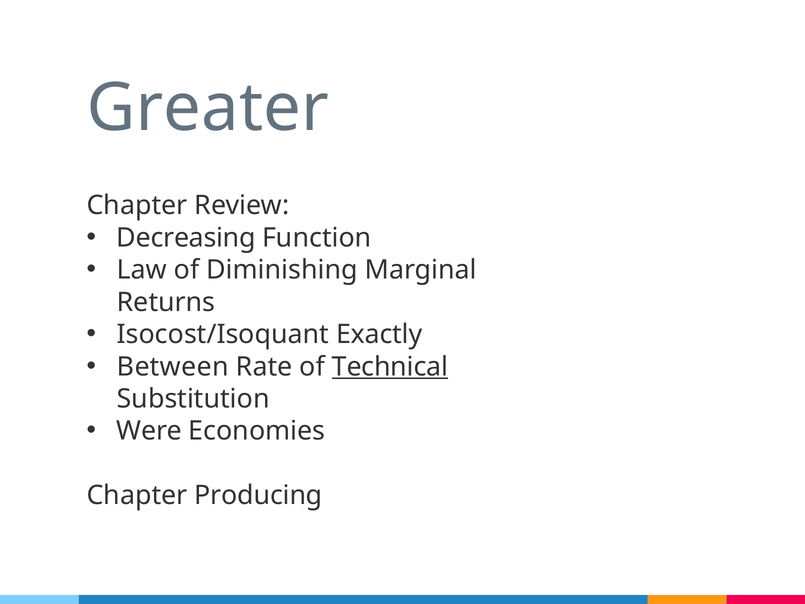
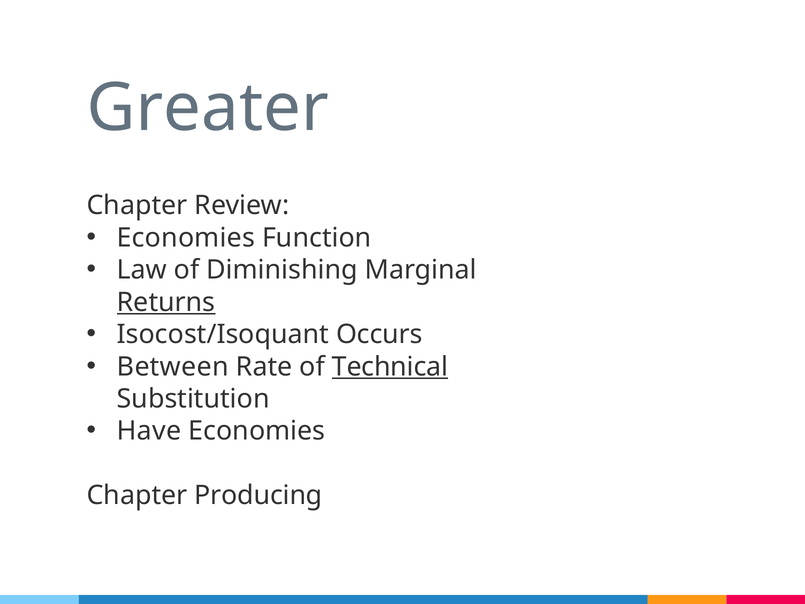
Decreasing: Decreasing -> Economies (186, 238)
Returns underline: none -> present (166, 302)
Exactly: Exactly -> Occurs (379, 334)
Were: Were -> Have (149, 431)
